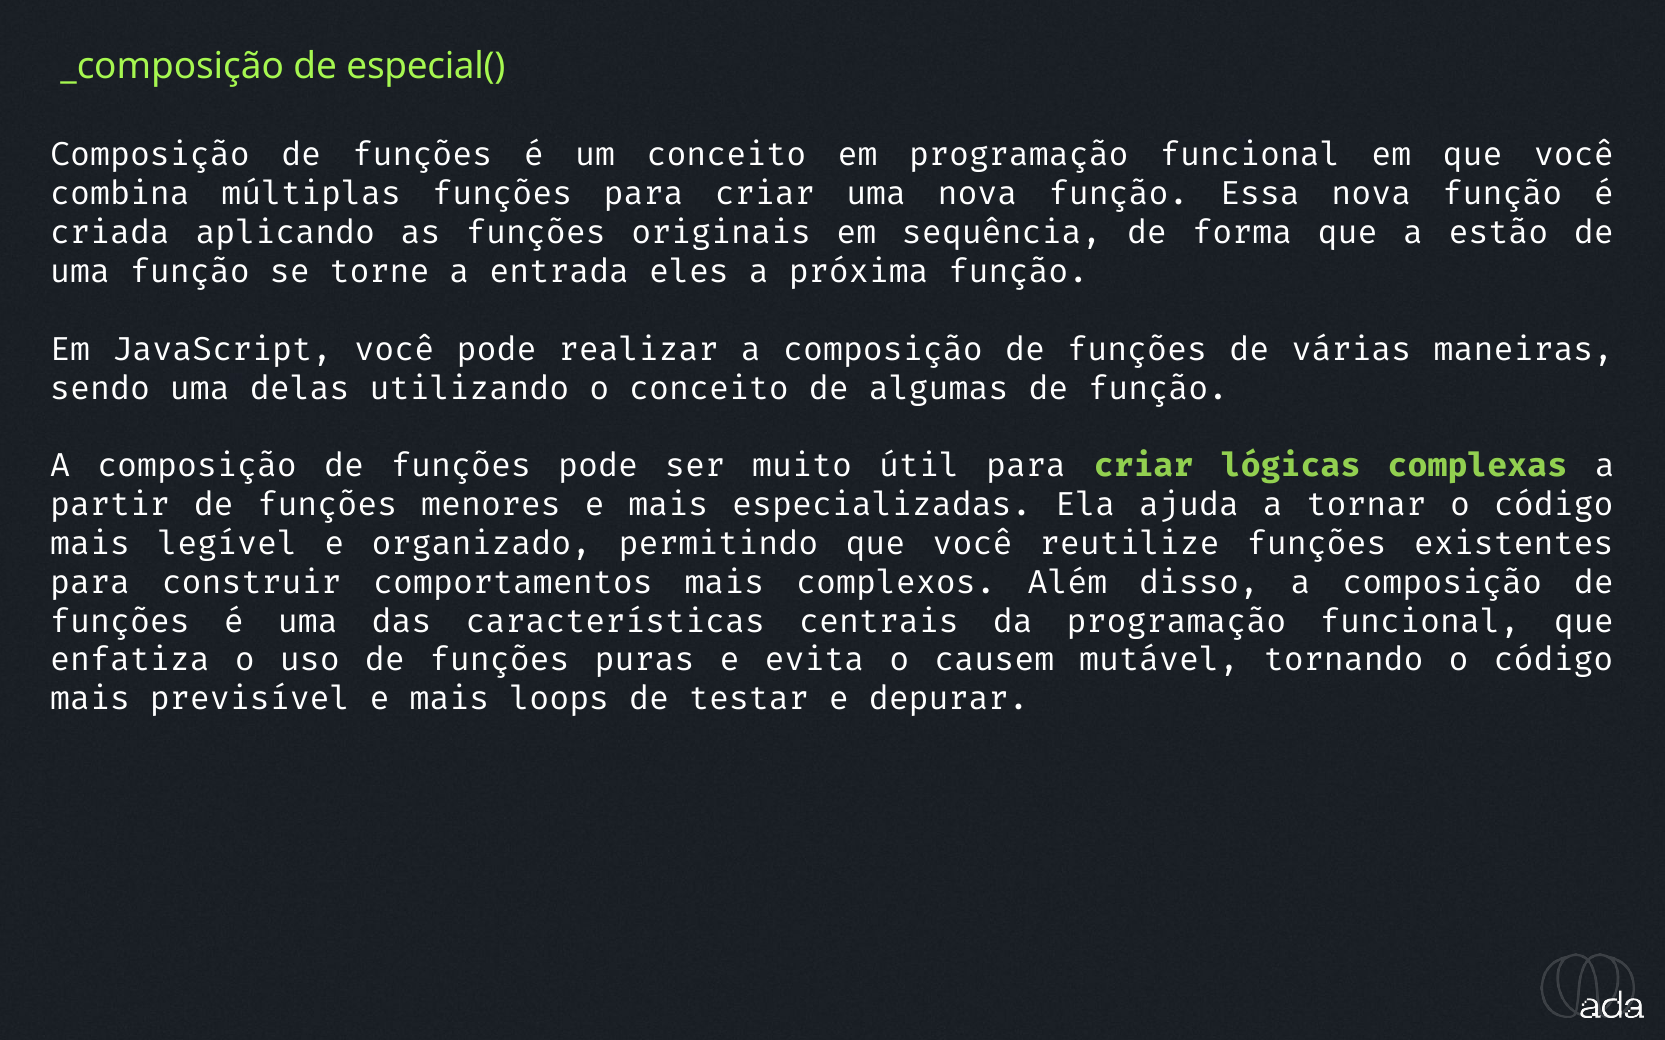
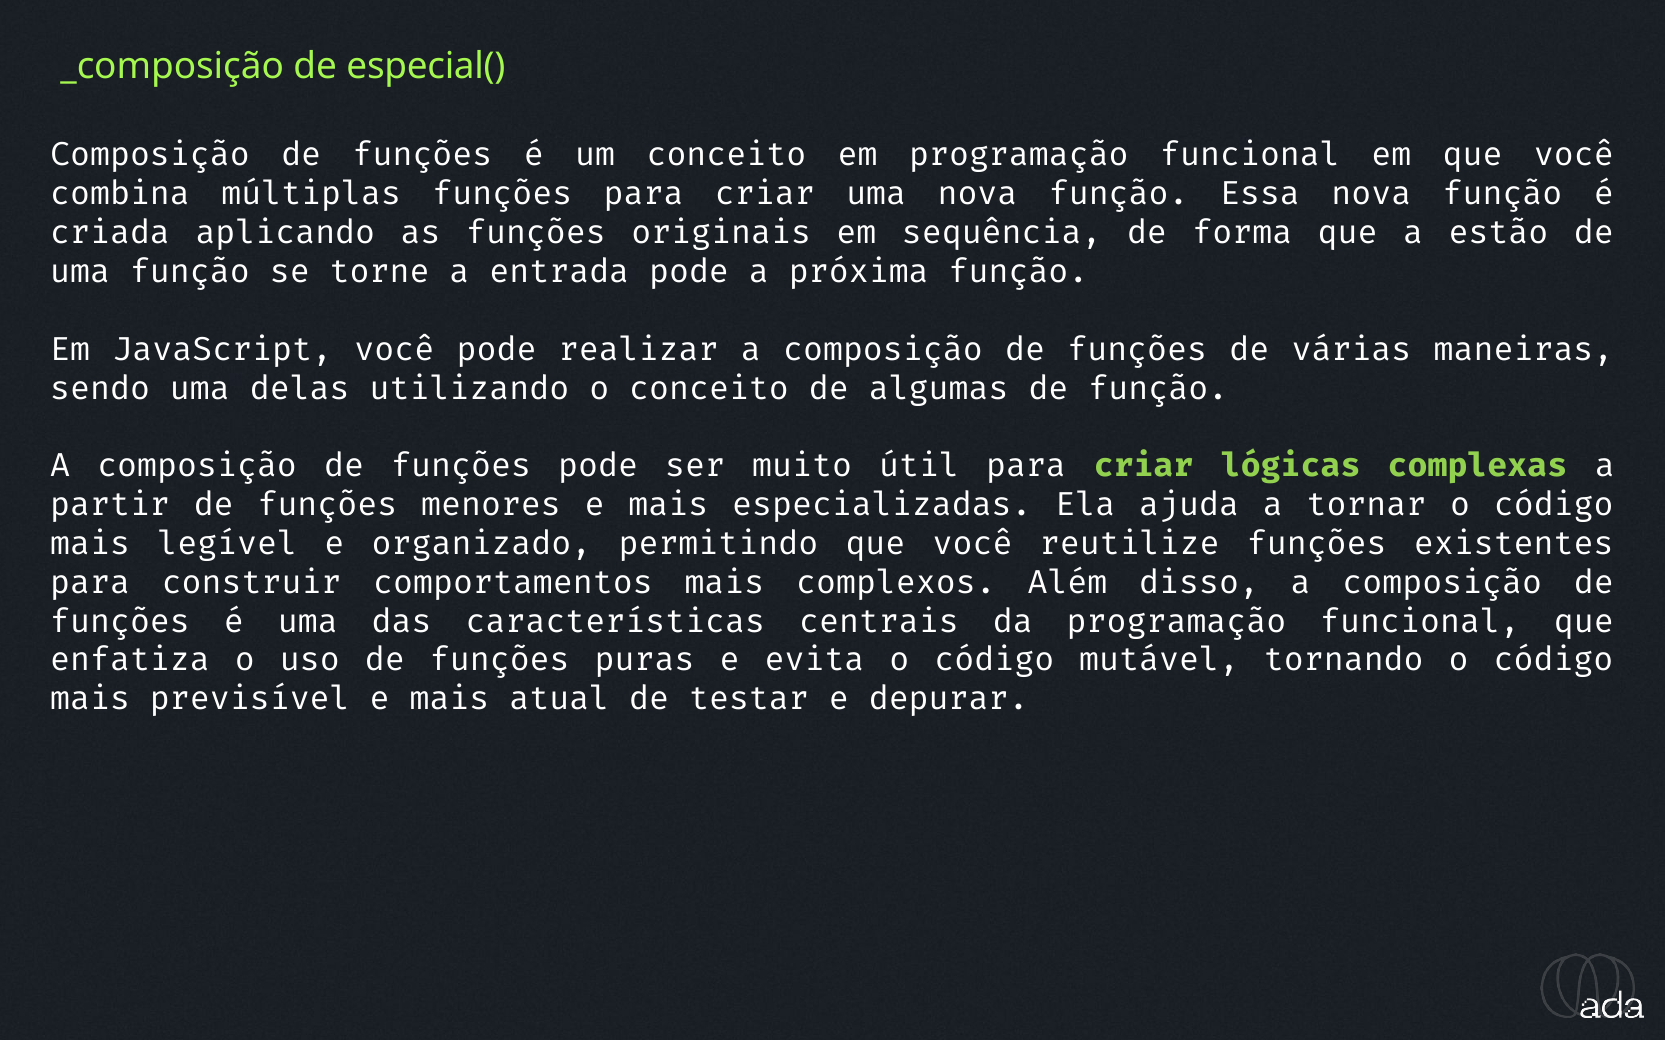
entrada eles: eles -> pode (689, 272)
evita o causem: causem -> código (994, 661)
loops: loops -> atual (559, 700)
